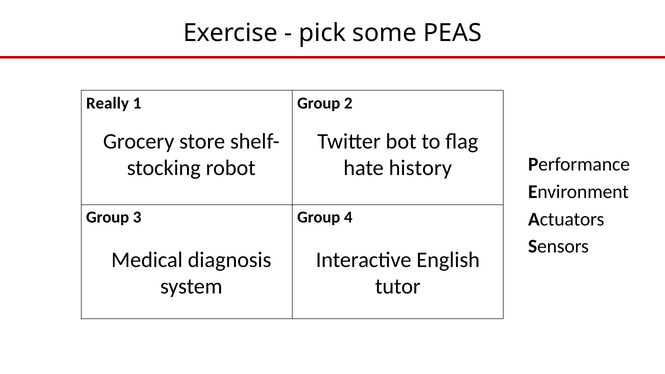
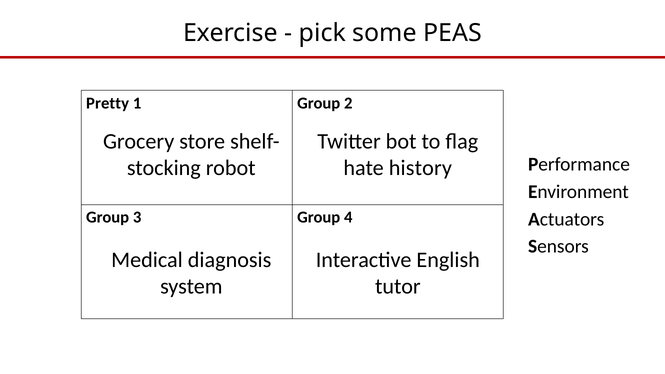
Really: Really -> Pretty (108, 103)
